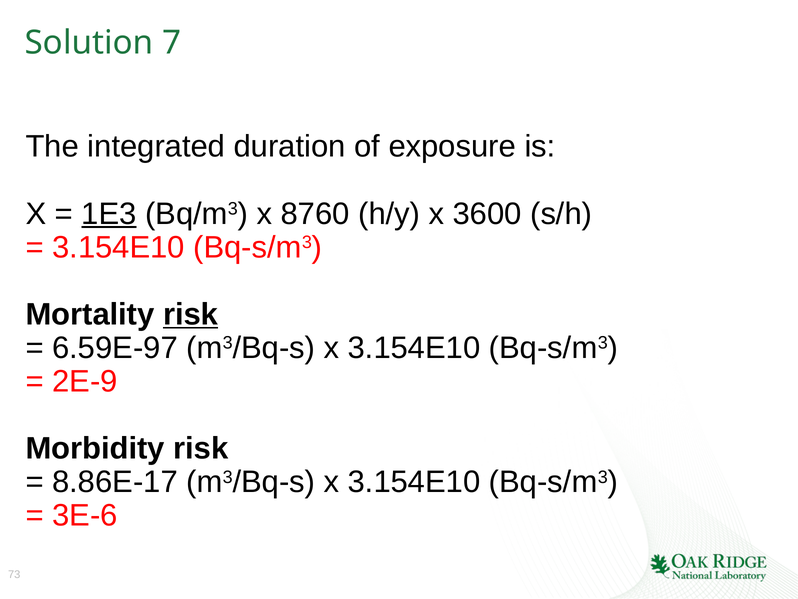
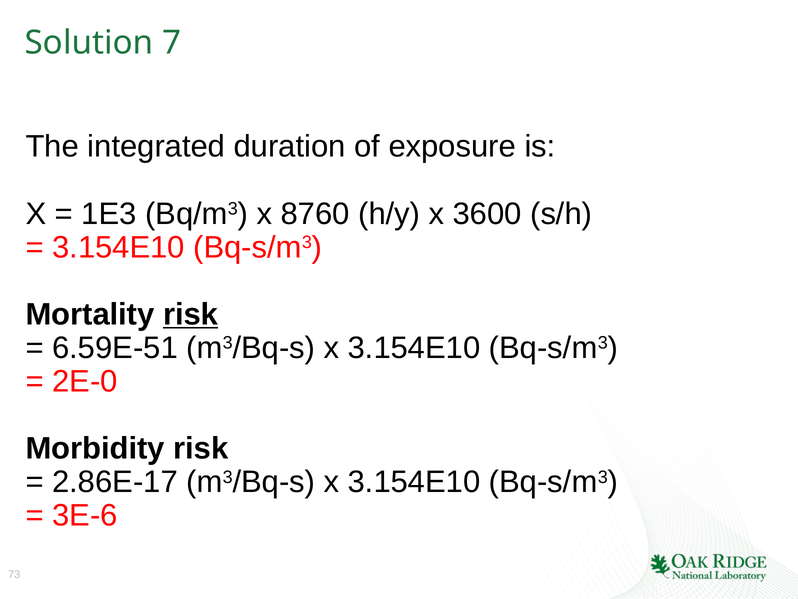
1E3 underline: present -> none (109, 214)
6.59E‐97: 6.59E‐97 -> 6.59E‐51 (115, 348)
2E‐9: 2E‐9 -> 2E‐0 (85, 381)
8.86E‐17: 8.86E‐17 -> 2.86E‐17 (115, 482)
